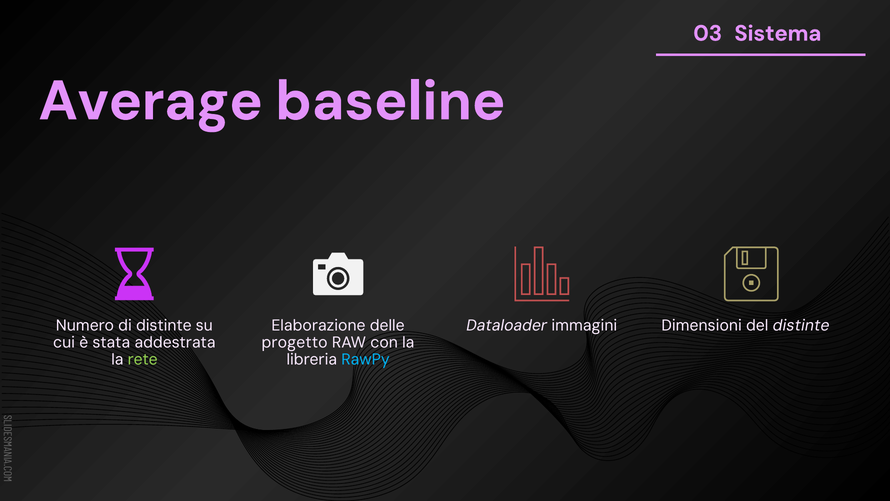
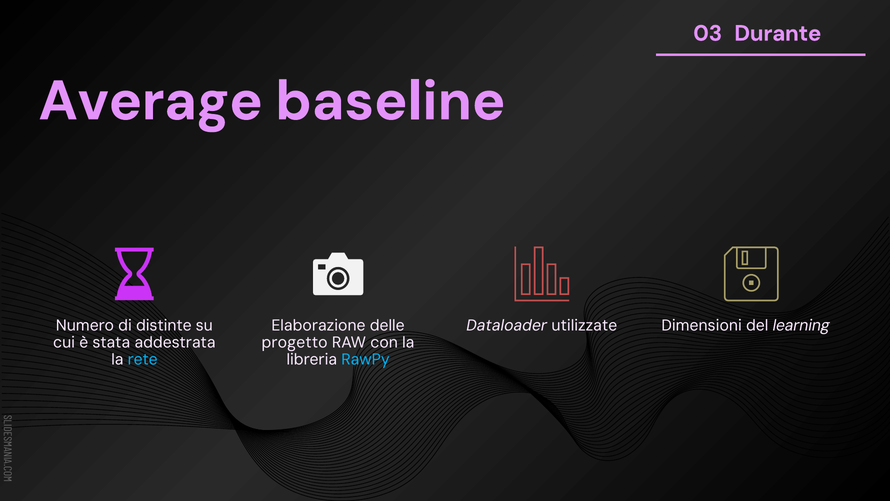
Sistema: Sistema -> Durante (778, 33)
immagini: immagini -> utilizzate (584, 325)
del distinte: distinte -> learning (801, 325)
rete colour: light green -> light blue (143, 359)
